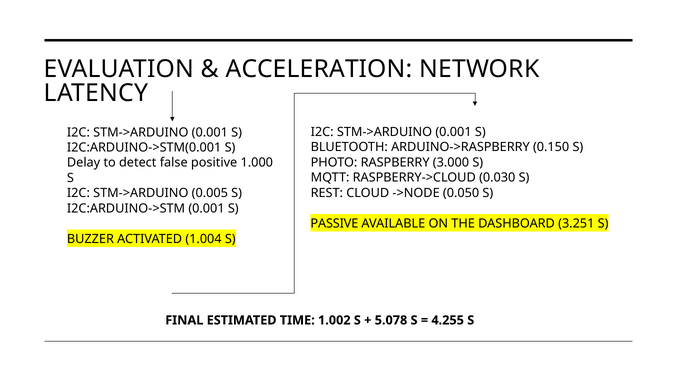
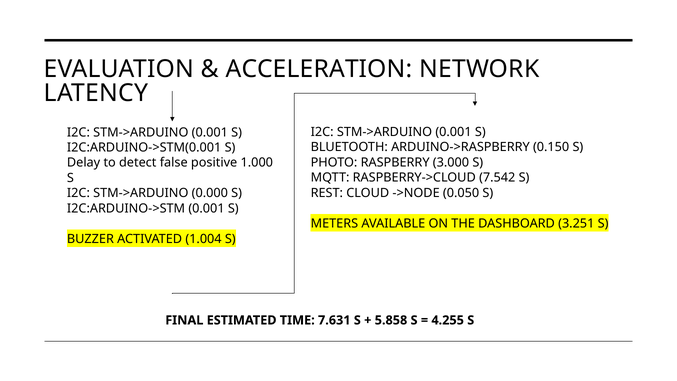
0.030: 0.030 -> 7.542 (497, 178)
0.005: 0.005 -> 0.000 (210, 193)
PASSIVE: PASSIVE -> METERS (334, 223)
1.002: 1.002 -> 7.631 (334, 320)
5.078: 5.078 -> 5.858 (391, 320)
